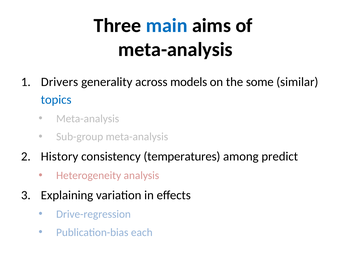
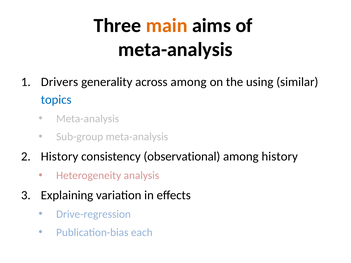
main colour: blue -> orange (167, 26)
across models: models -> among (189, 82)
some: some -> using (260, 82)
temperatures: temperatures -> observational (182, 157)
among predict: predict -> history (280, 157)
